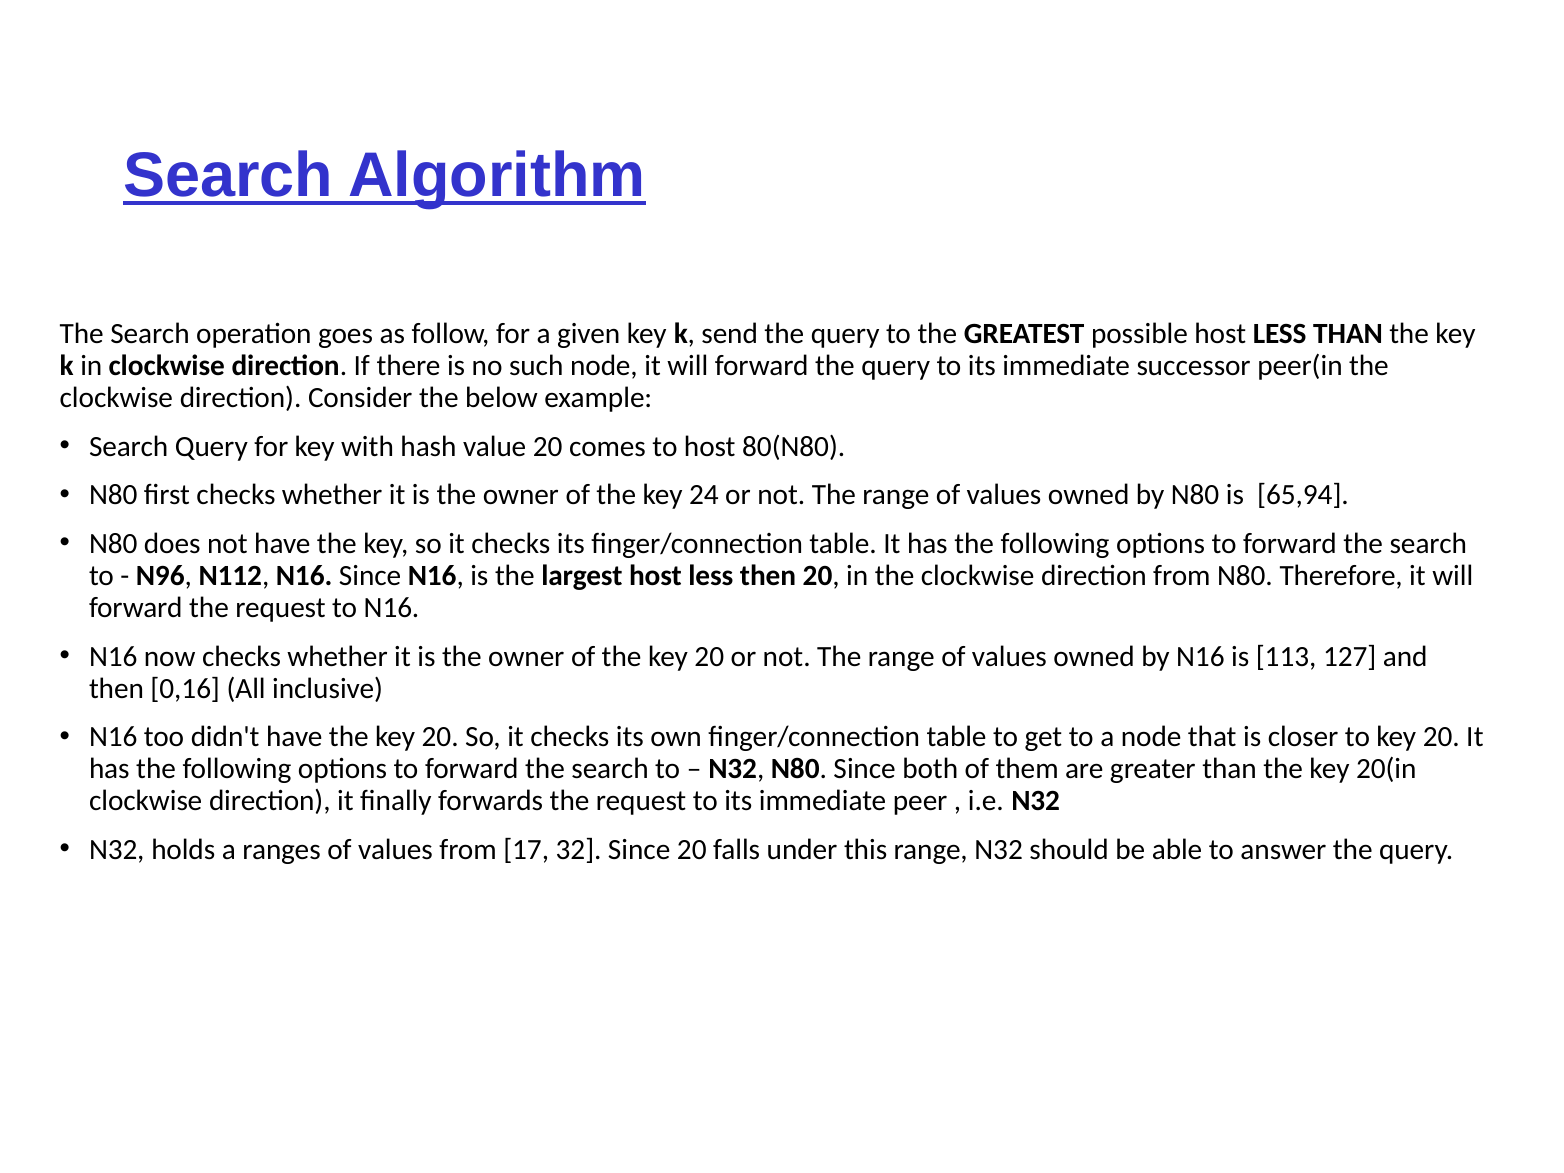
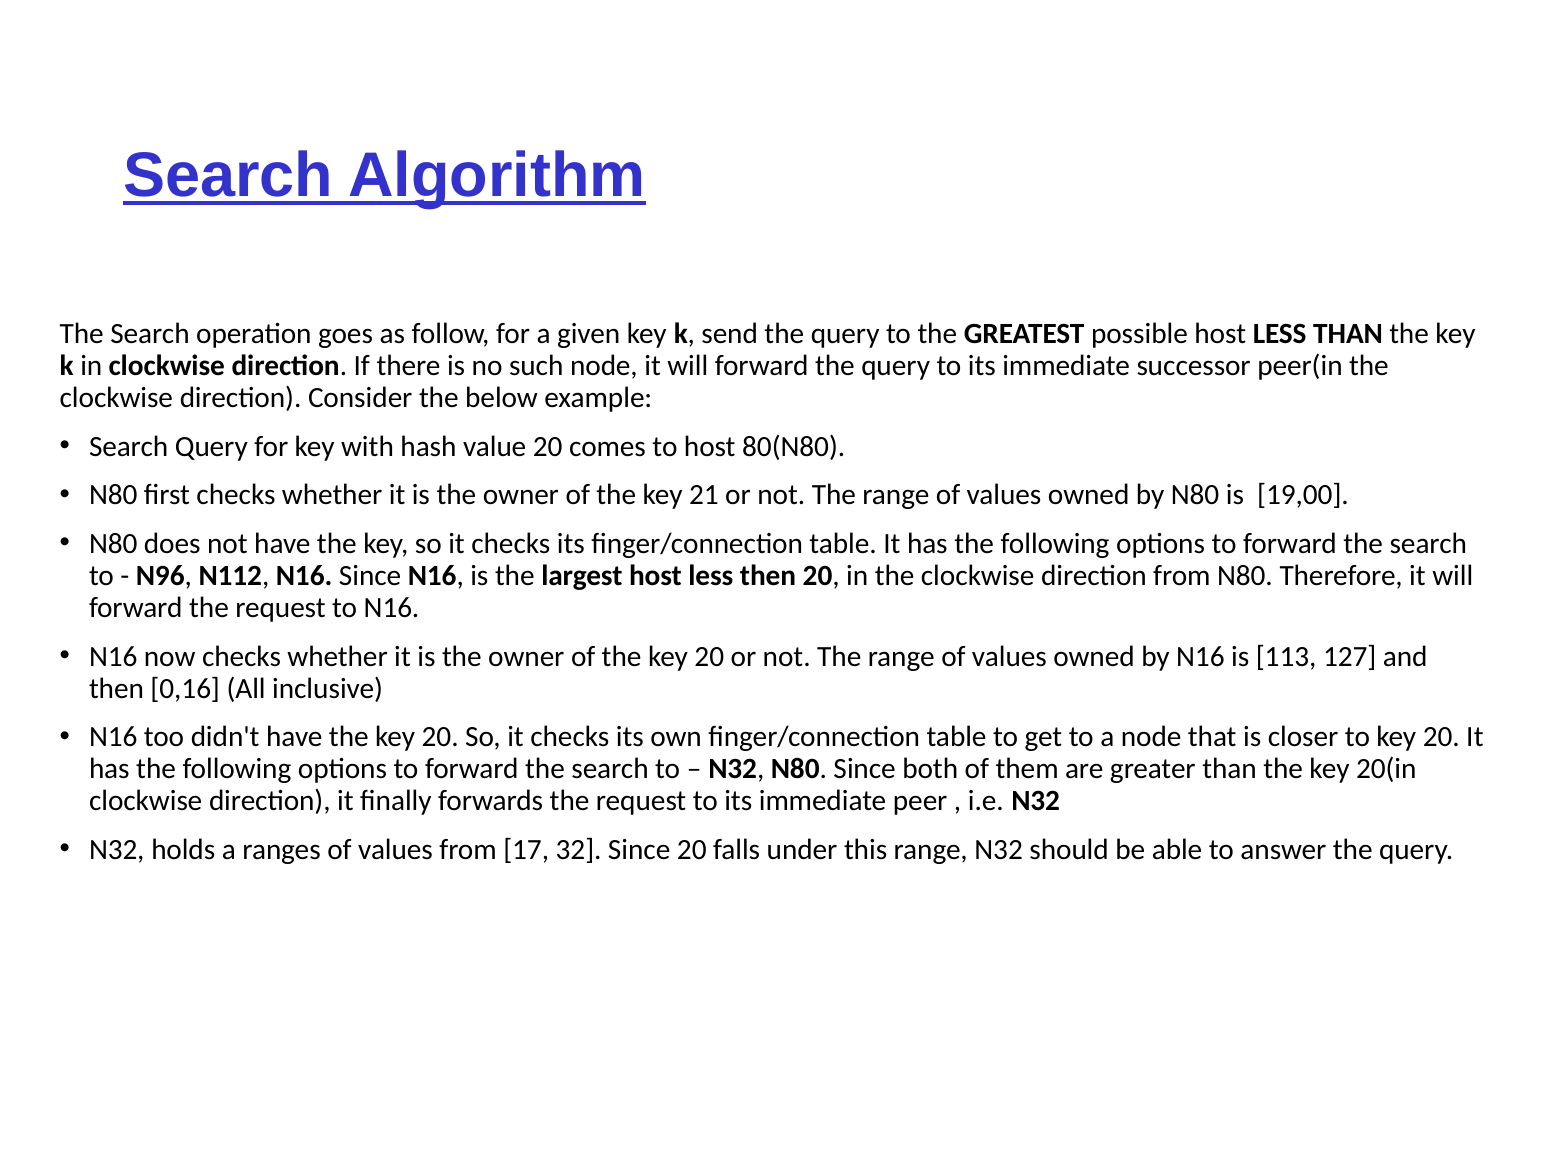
24: 24 -> 21 (704, 495)
65,94: 65,94 -> 19,00 (1303, 495)
